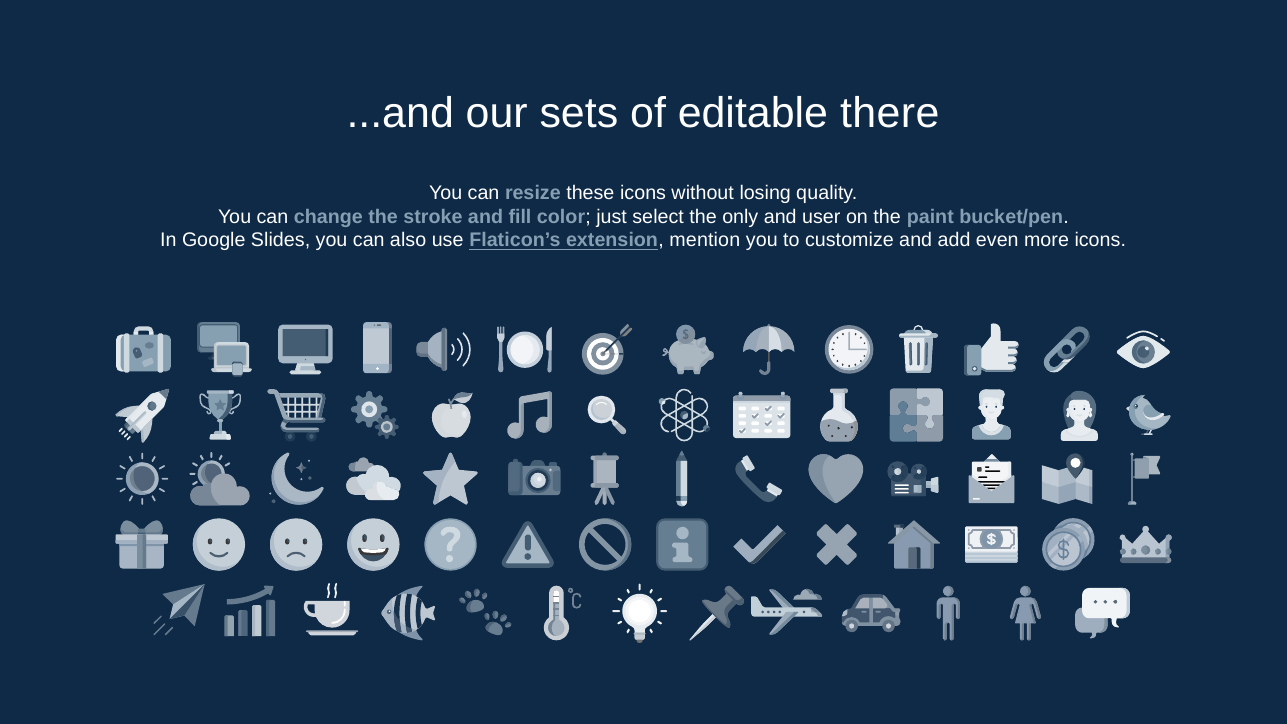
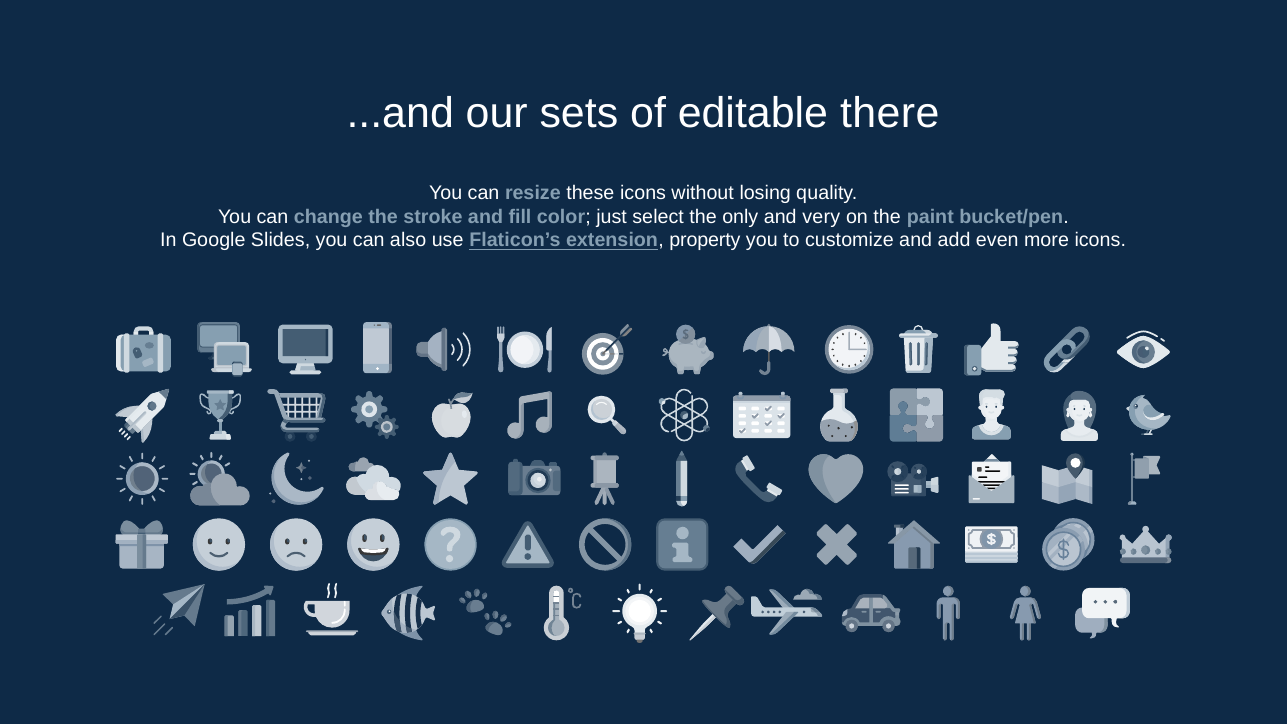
user: user -> very (821, 217)
mention: mention -> property (705, 240)
